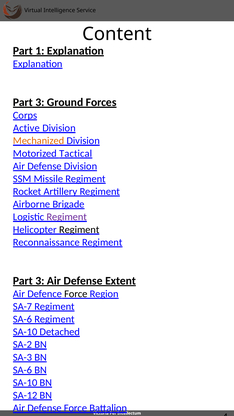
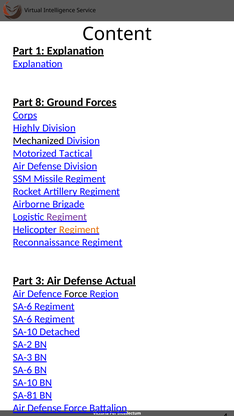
3: 3 -> 8 (40, 102)
Active: Active -> Highly (26, 128)
Mechanized colour: orange -> black (39, 141)
Regiment colour: black -> orange (79, 230)
Extent: Extent -> Actual (120, 281)
SA-7: SA-7 -> SA-6 (23, 306)
SA-12: SA-12 -> SA-81 (25, 395)
